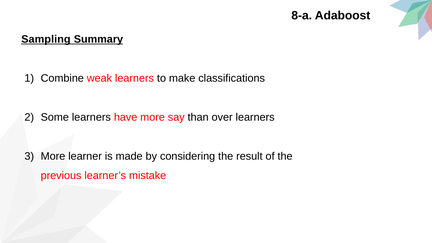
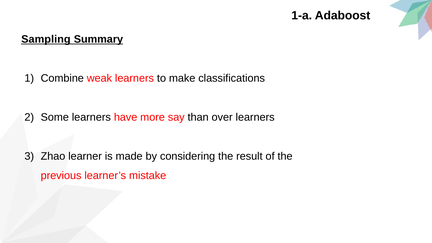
8-a: 8-a -> 1-a (302, 16)
More: More -> Zhao (53, 156)
